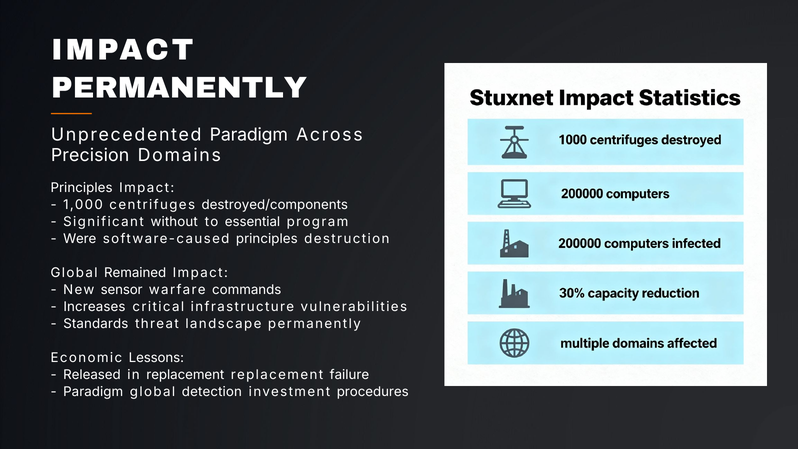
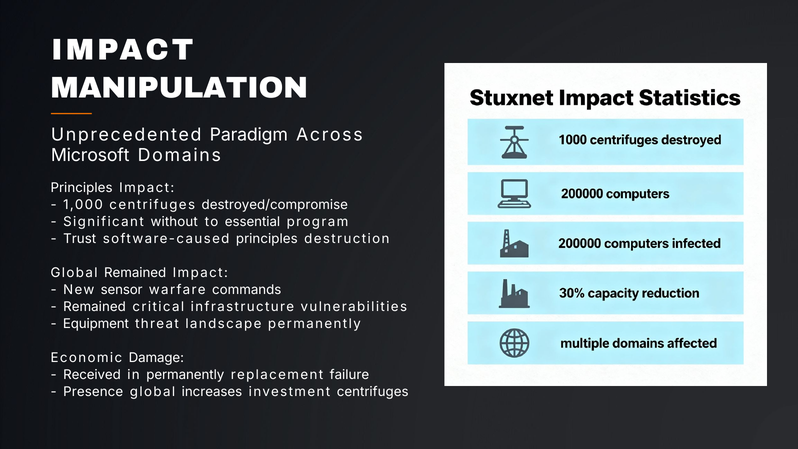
PERMANENTLY: PERMANENTLY -> MANIPULATION (179, 88)
Precision: Precision -> Microsoft (90, 155)
destroyed/components: destroyed/components -> destroyed/compromise (275, 205)
Were: Were -> Trust (80, 239)
Increases: Increases -> Remained (95, 307)
Standards: Standards -> Equipment (96, 324)
Lessons: Lessons -> Damage (156, 358)
Released: Released -> Received (92, 375)
in replacement: replacement -> permanently (185, 375)
Paradigm: Paradigm -> Presence (93, 392)
detection: detection -> increases (212, 392)
investment procedures: procedures -> centrifuges (373, 392)
